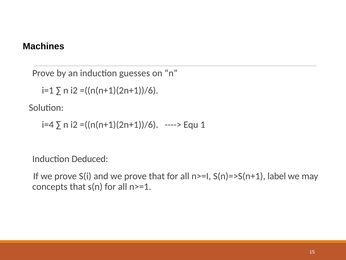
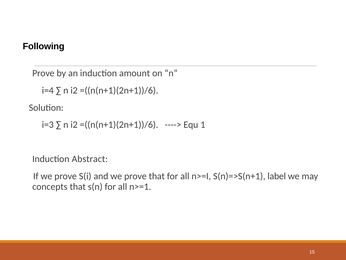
Machines: Machines -> Following (44, 46)
guesses: guesses -> amount (135, 73)
i=1: i=1 -> i=4 (48, 90)
i=4: i=4 -> i=3 (48, 125)
Deduced: Deduced -> Abstract (90, 159)
